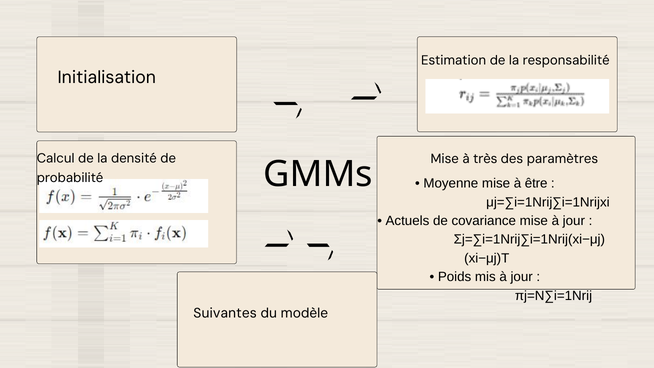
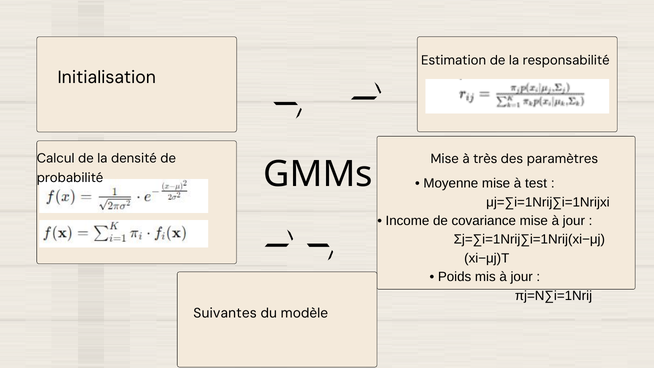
être: être -> test (536, 183)
Actuels: Actuels -> Income (407, 221)
